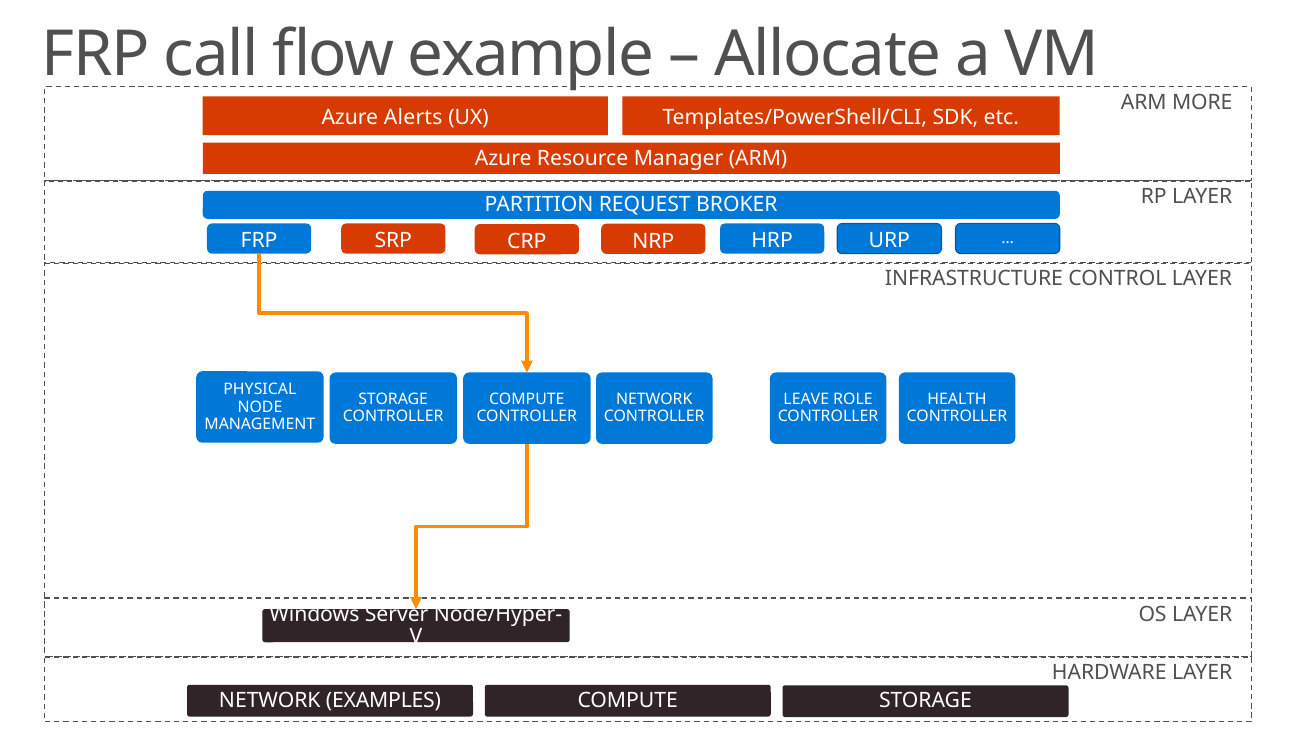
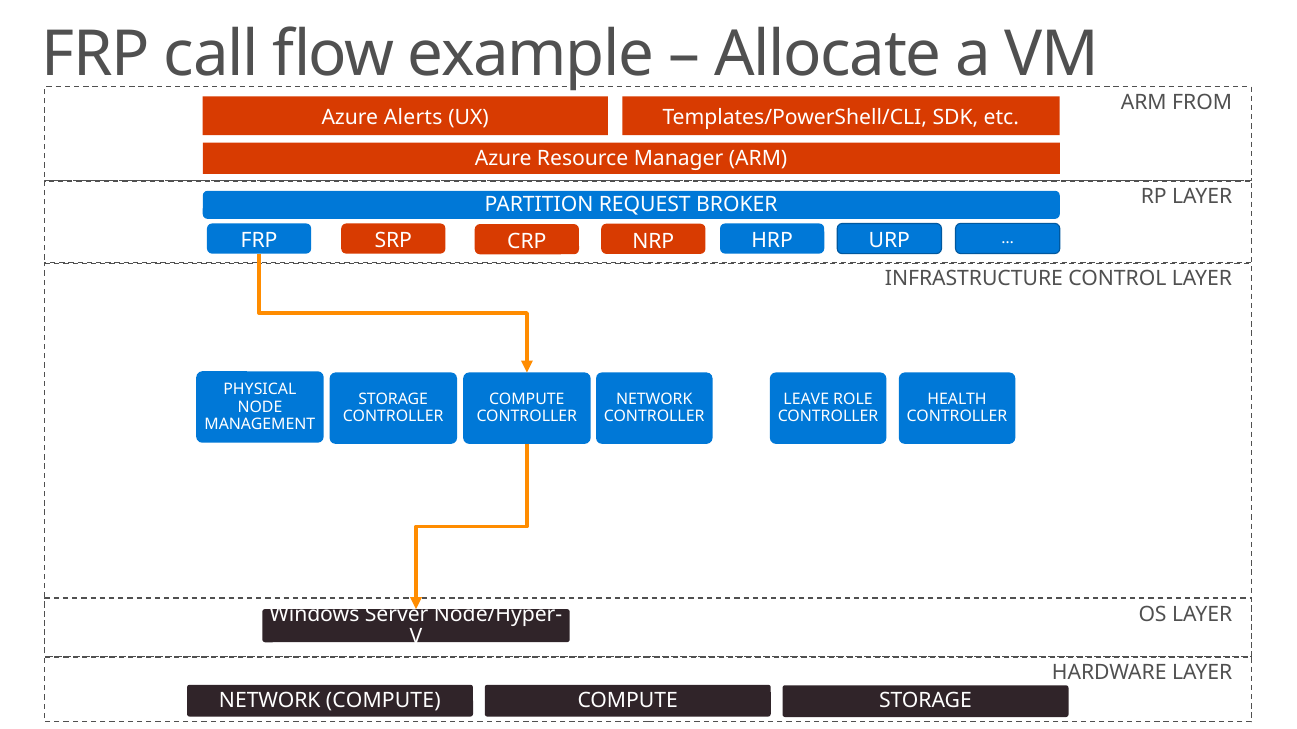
MORE: MORE -> FROM (1202, 103)
NETWORK EXAMPLES: EXAMPLES -> COMPUTE (383, 701)
